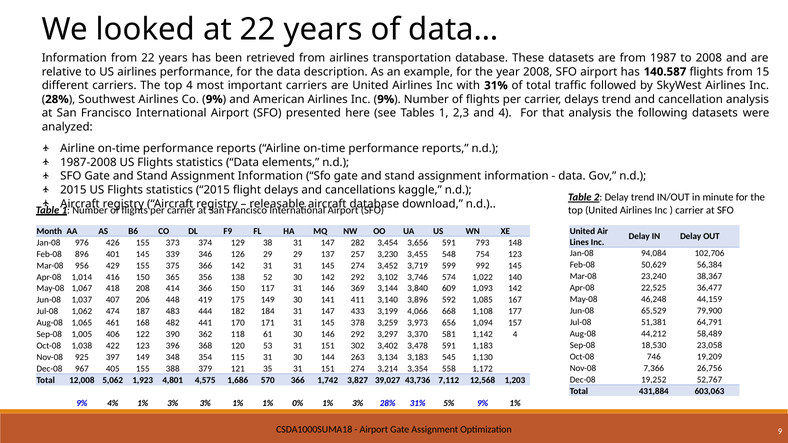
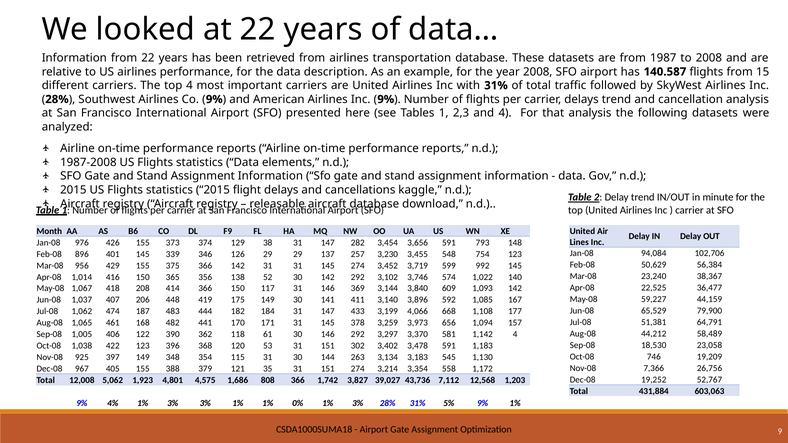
46,248: 46,248 -> 59,227 (654, 299)
570: 570 -> 808 (268, 380)
